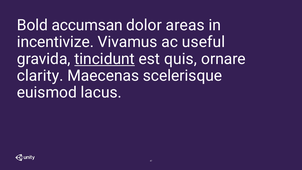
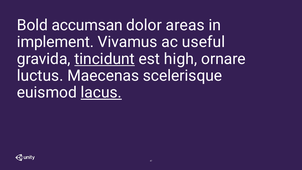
incentivize: incentivize -> implement (55, 42)
quis: quis -> high (181, 59)
clarity: clarity -> luctus (40, 76)
lacus underline: none -> present (101, 93)
